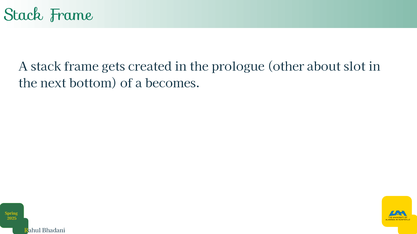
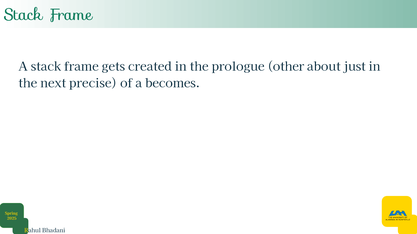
slot: slot -> just (355, 67)
bottom: bottom -> precise (93, 84)
